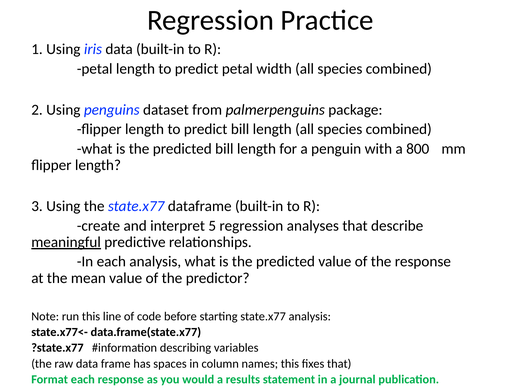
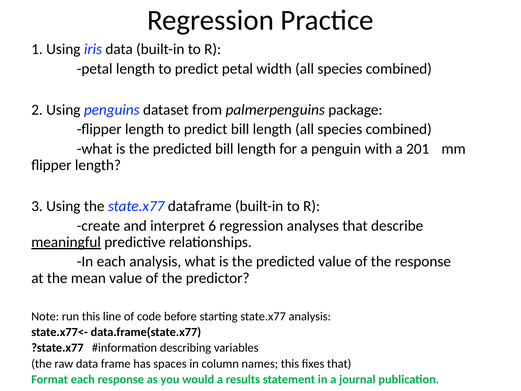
800: 800 -> 201 (418, 149)
5: 5 -> 6 (212, 226)
